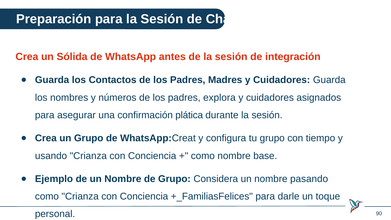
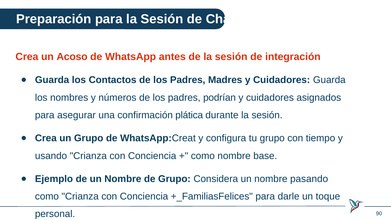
Sólida: Sólida -> Acoso (72, 57)
explora: explora -> podrían (220, 98)
